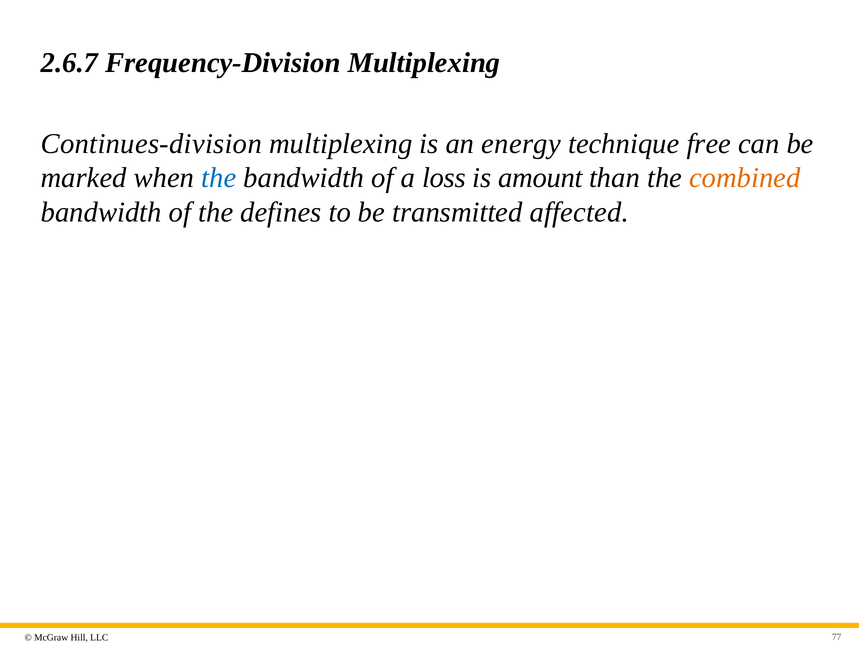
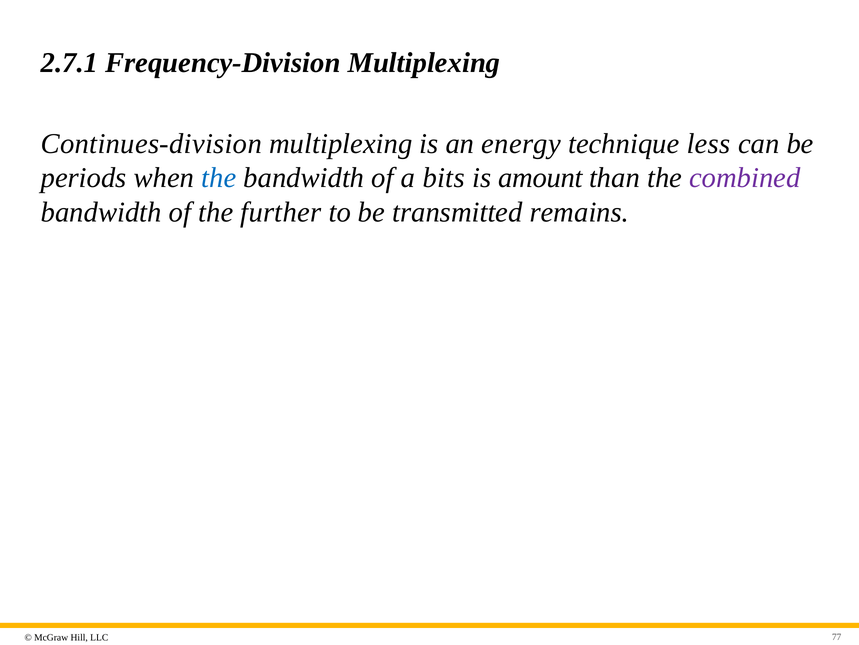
2.6.7: 2.6.7 -> 2.7.1 (69, 63)
free: free -> less (709, 143)
marked: marked -> periods (84, 178)
loss: loss -> bits (444, 178)
combined colour: orange -> purple (745, 178)
defines: defines -> further (281, 212)
affected: affected -> remains (579, 212)
